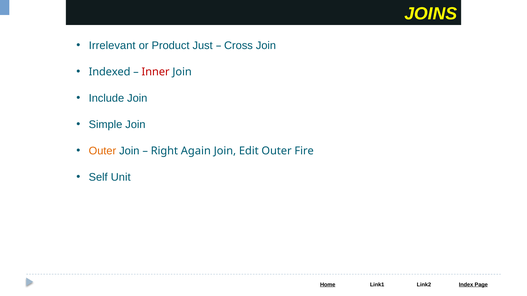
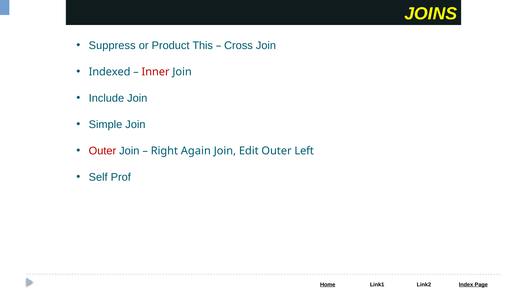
Irrelevant: Irrelevant -> Suppress (112, 46)
Just: Just -> This (203, 46)
Outer colour: orange -> red (102, 151)
Fire: Fire -> Left (304, 151)
Unit: Unit -> Prof (121, 177)
